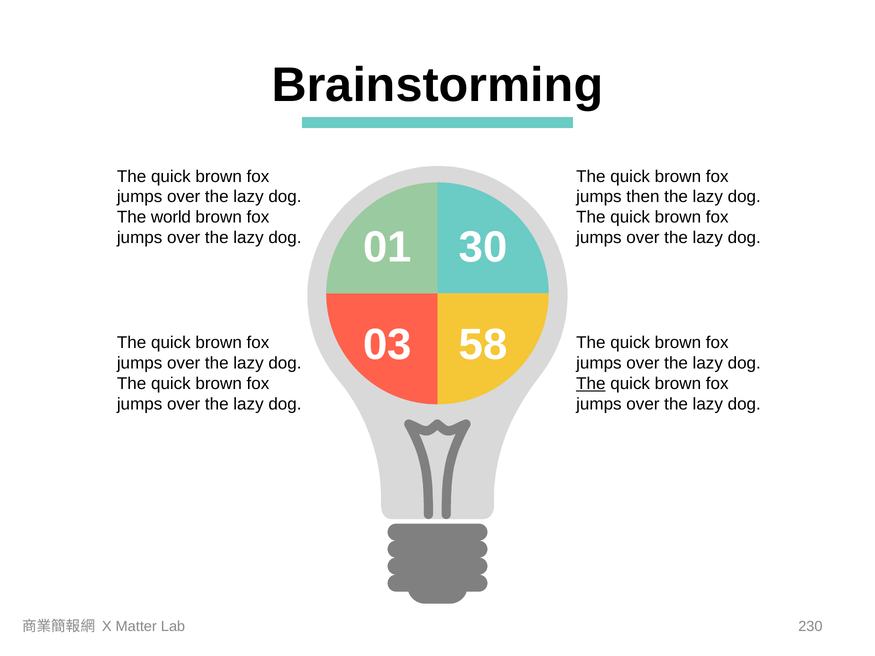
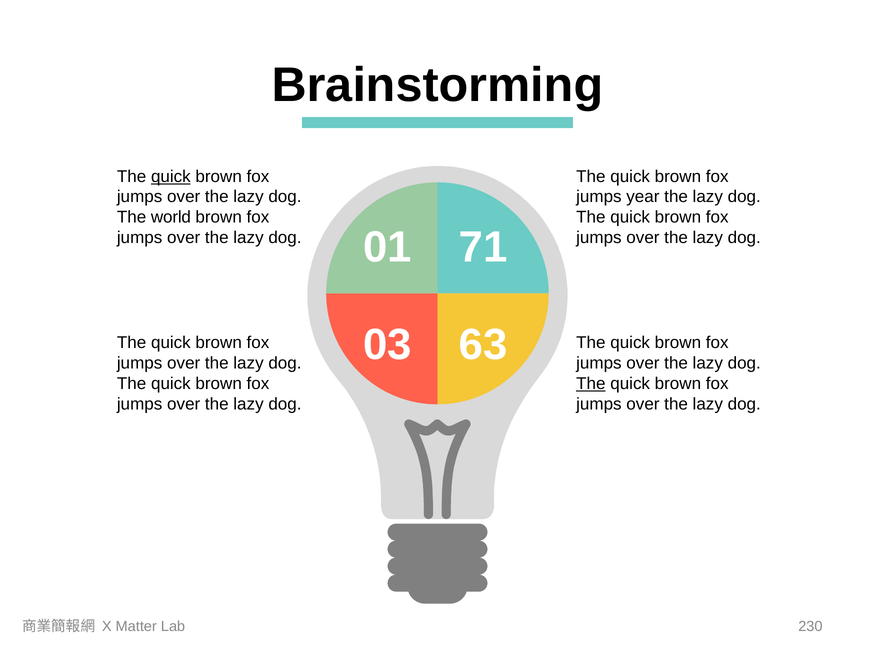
quick underline: none -> present (171, 177)
then: then -> year (643, 197)
30: 30 -> 71 (483, 247)
58: 58 -> 63 (483, 345)
